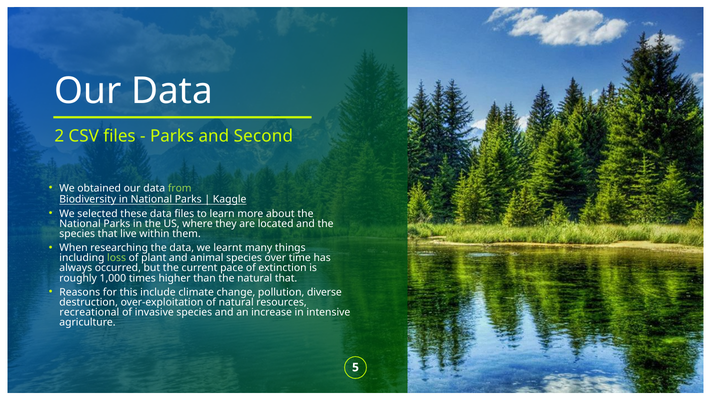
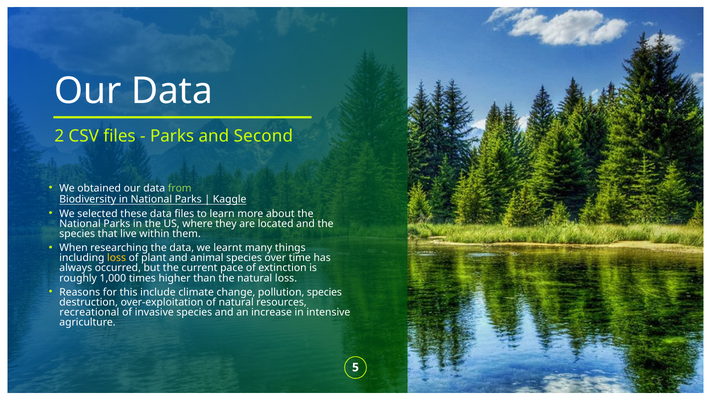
loss colour: light green -> yellow (117, 258)
natural that: that -> loss (286, 278)
pollution diverse: diverse -> species (324, 292)
